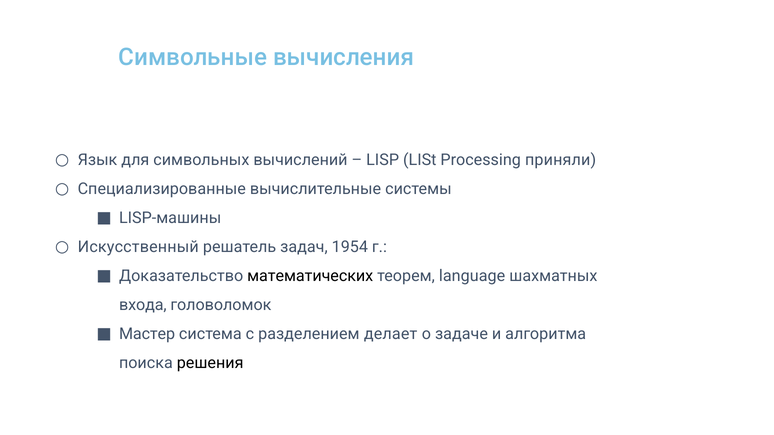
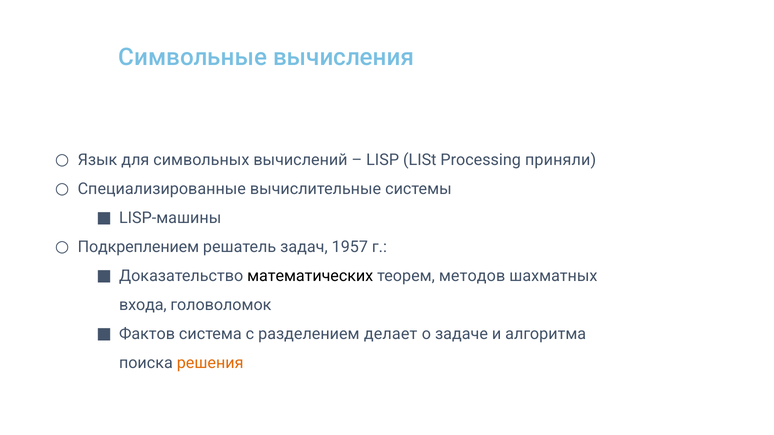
Искусственный: Искусственный -> Подкреплением (138, 247)
1954: 1954 -> 1957 (350, 247)
language: language -> методов (472, 276)
Мастер: Мастер -> Фактов (147, 334)
решения colour: black -> orange (210, 363)
